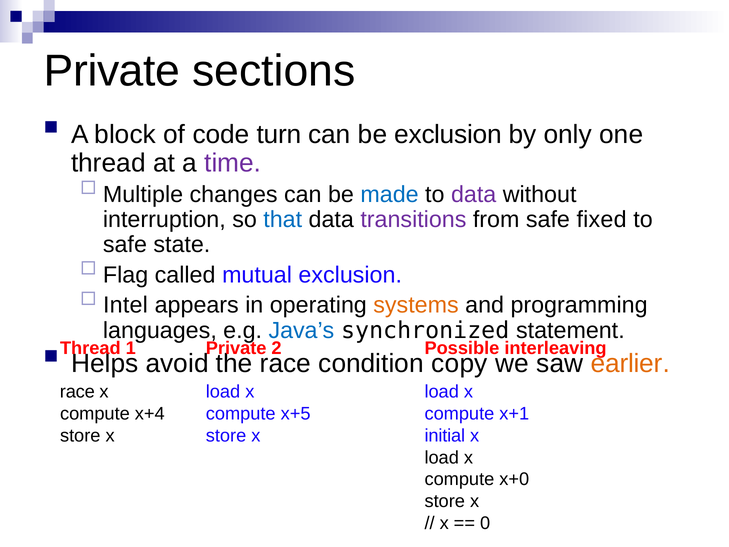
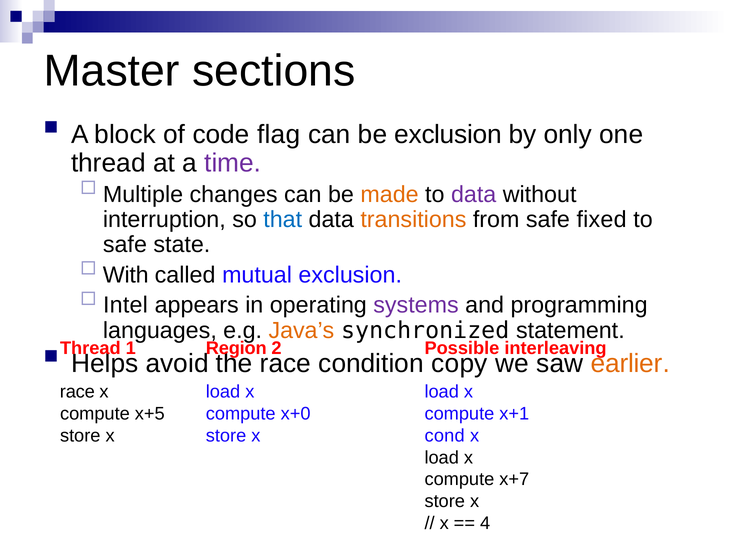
Private: Private -> Master (112, 71)
turn: turn -> flag (279, 134)
made colour: blue -> orange (390, 194)
transitions colour: purple -> orange (413, 219)
Flag: Flag -> With (126, 275)
systems colour: orange -> purple (416, 305)
Java’s colour: blue -> orange (301, 330)
Private: Private -> Region (236, 348)
x+4: x+4 -> x+5 (150, 414)
x+5: x+5 -> x+0 (296, 414)
initial: initial -> cond (445, 436)
x+0: x+0 -> x+7 (514, 479)
0: 0 -> 4 (485, 523)
